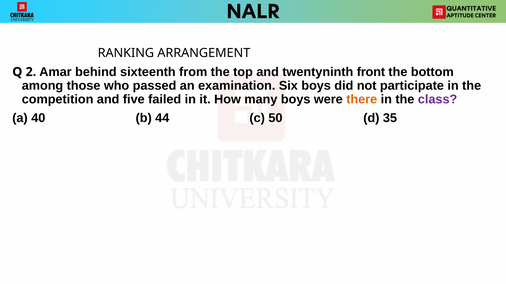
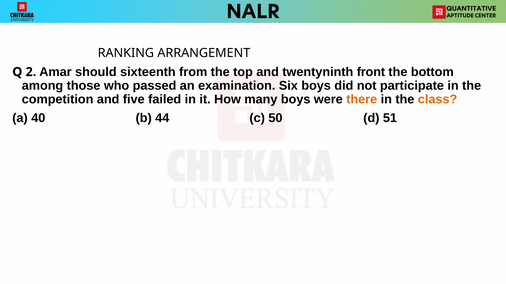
behind: behind -> should (96, 72)
class colour: purple -> orange (438, 99)
35: 35 -> 51 (390, 118)
